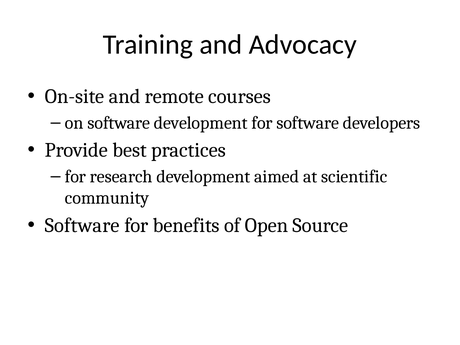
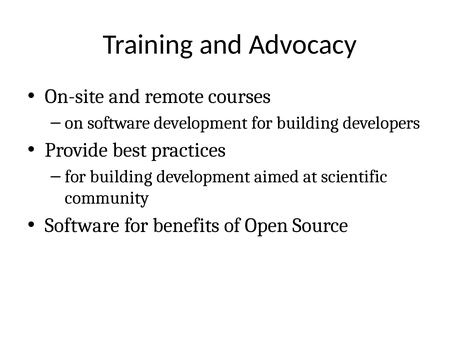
development for software: software -> building (308, 123)
research: research -> building (121, 177)
